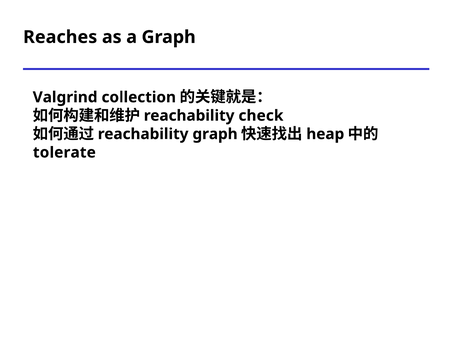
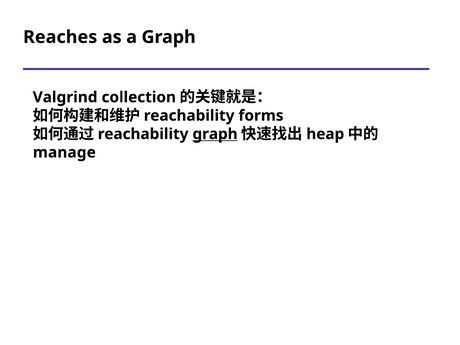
check: check -> forms (261, 116)
graph underline: none -> present (215, 134)
tolerate: tolerate -> manage (64, 152)
